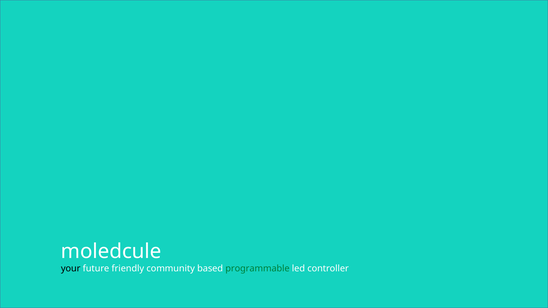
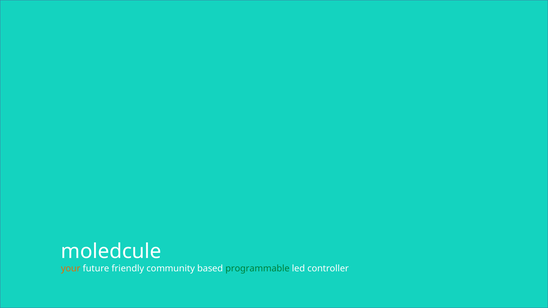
your colour: black -> orange (71, 269)
